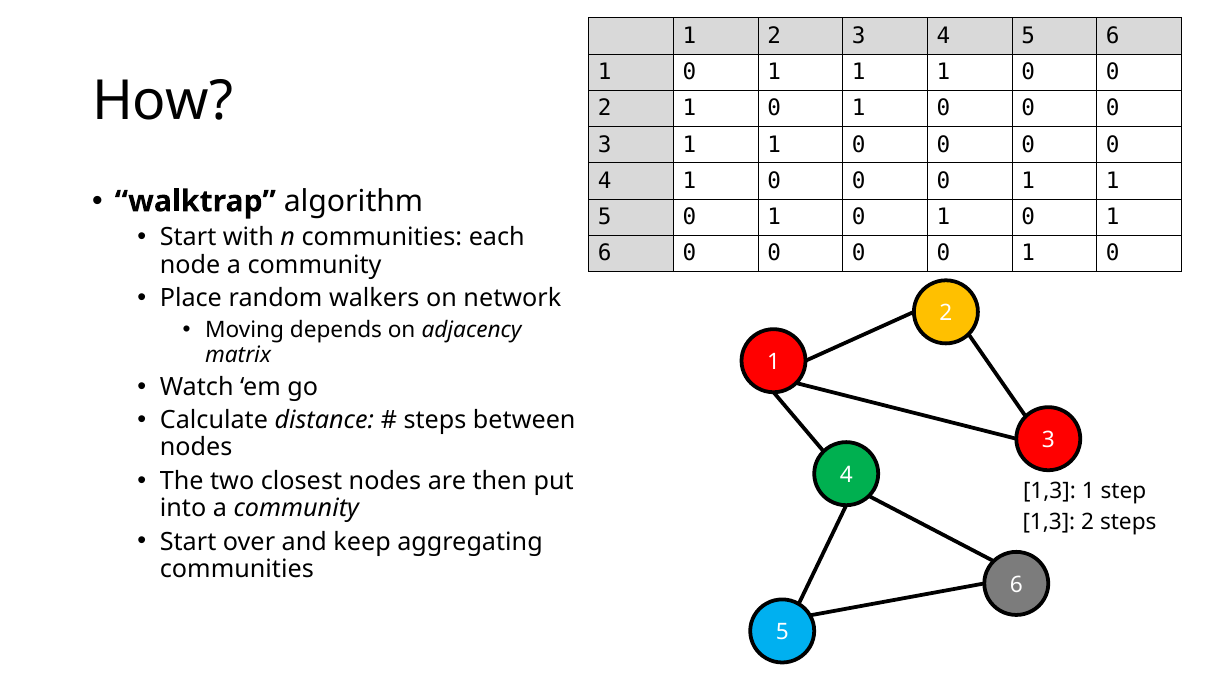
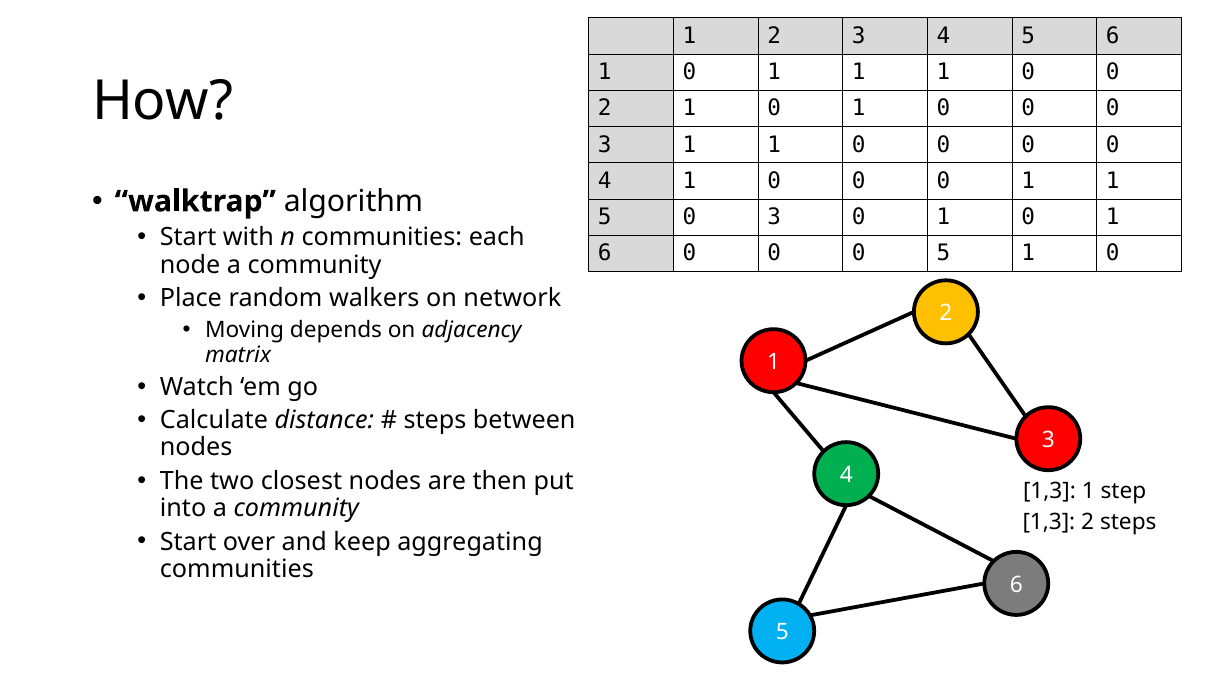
5 0 1: 1 -> 3 (774, 217)
0: 0 -> 5 (943, 253)
